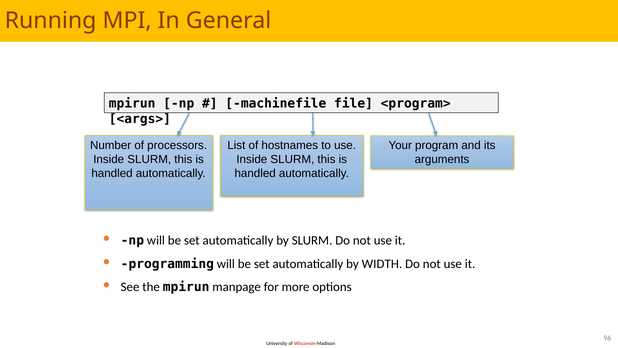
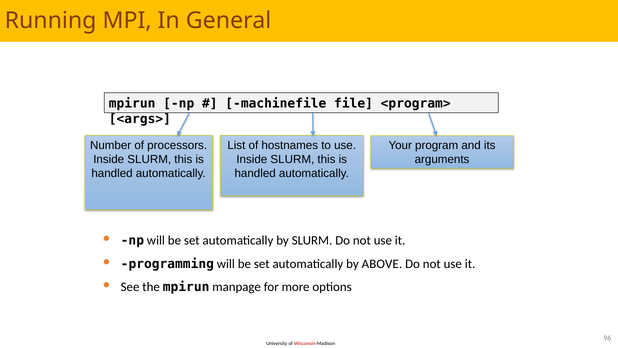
WIDTH: WIDTH -> ABOVE (382, 264)
